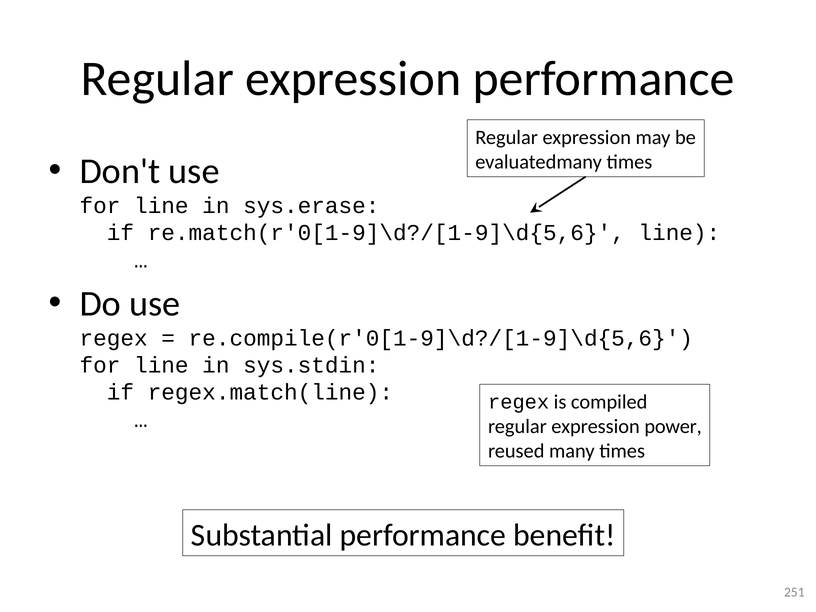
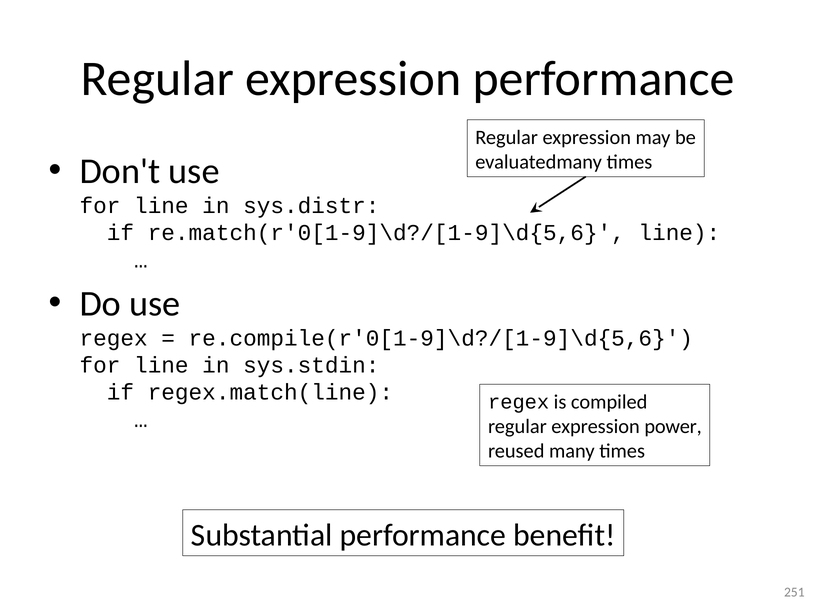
sys.erase: sys.erase -> sys.distr (311, 206)
